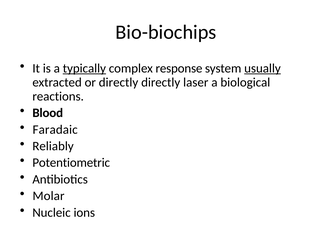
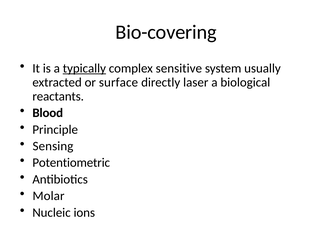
Bio-biochips: Bio-biochips -> Bio-covering (166, 32)
response: response -> sensitive (179, 68)
usually underline: present -> none (262, 68)
or directly: directly -> surface (118, 82)
reactions: reactions -> reactants (58, 96)
Faradaic: Faradaic -> Principle (55, 130)
Reliably: Reliably -> Sensing (53, 146)
